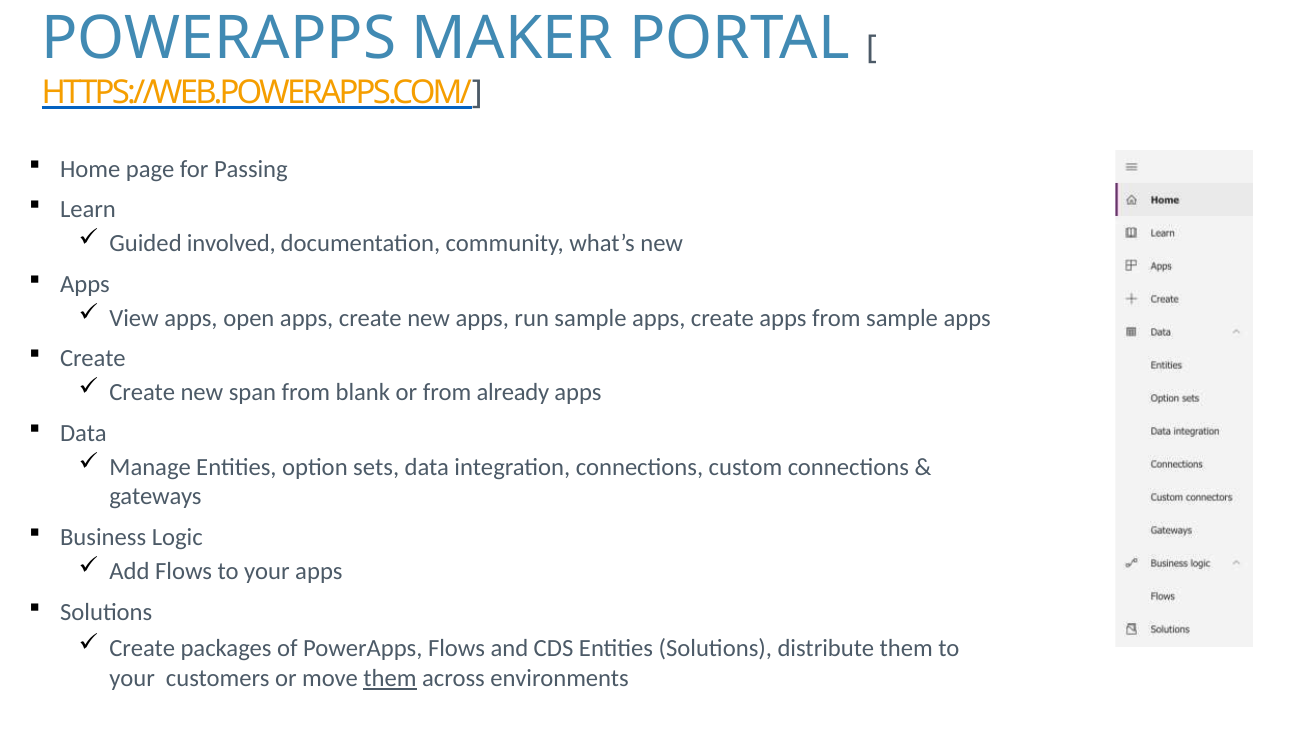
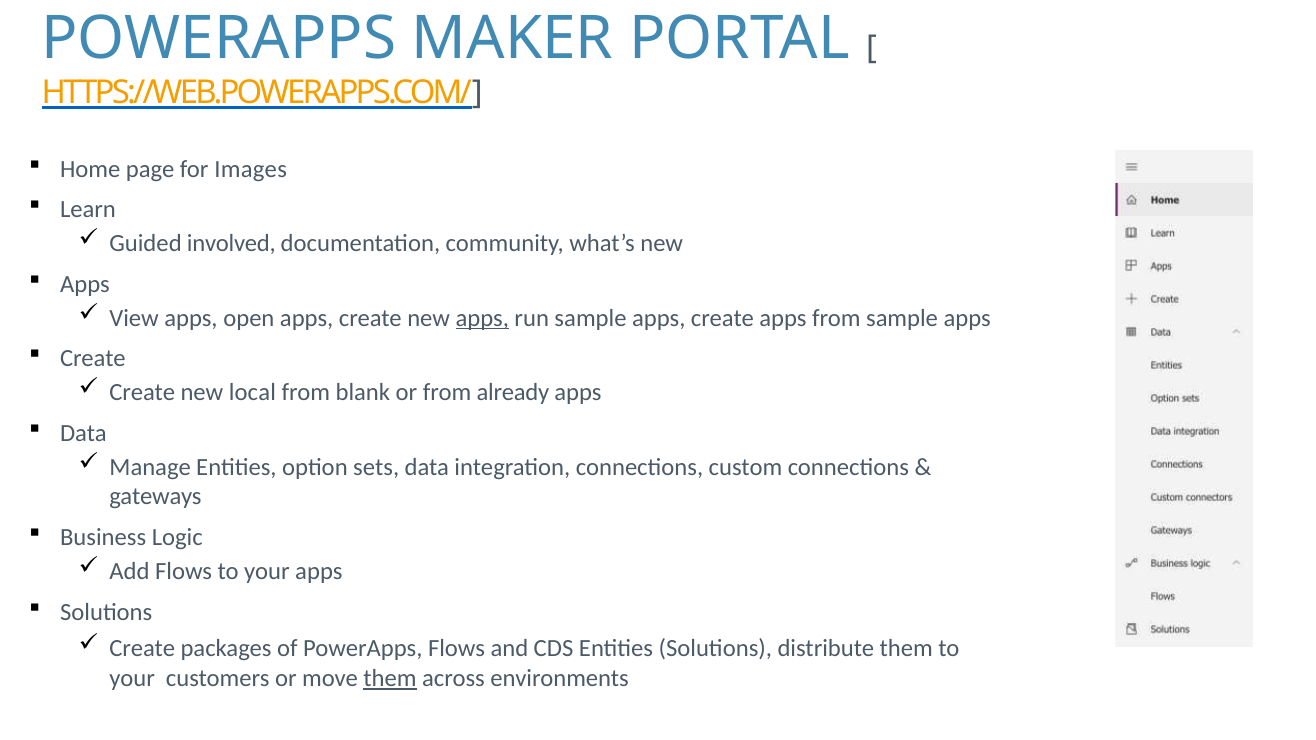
Passing: Passing -> Images (251, 169)
apps underline: none -> present (482, 318)
span: span -> local (252, 393)
